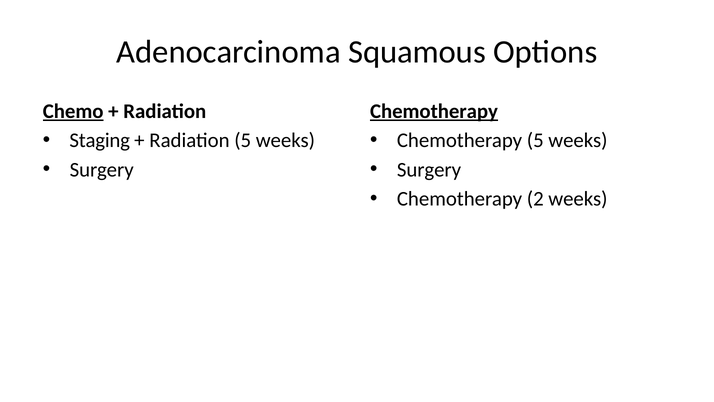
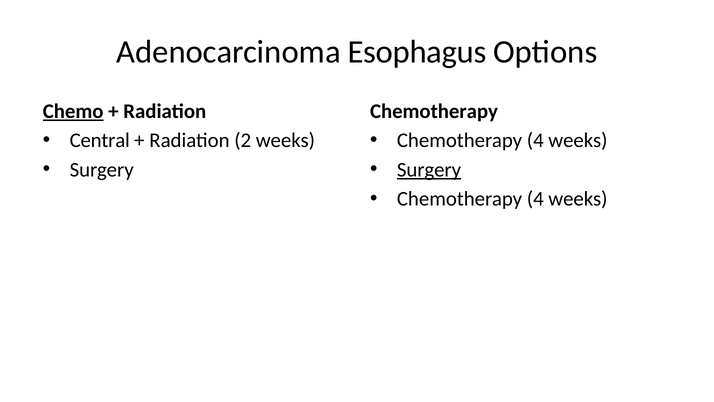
Squamous: Squamous -> Esophagus (417, 52)
Chemotherapy underline: present -> none (434, 111)
Staging: Staging -> Central (100, 140)
Radiation 5: 5 -> 2 (243, 140)
5: 5 -> 4 (535, 140)
Surgery underline: none -> present (429, 170)
2: 2 -> 4 (535, 199)
